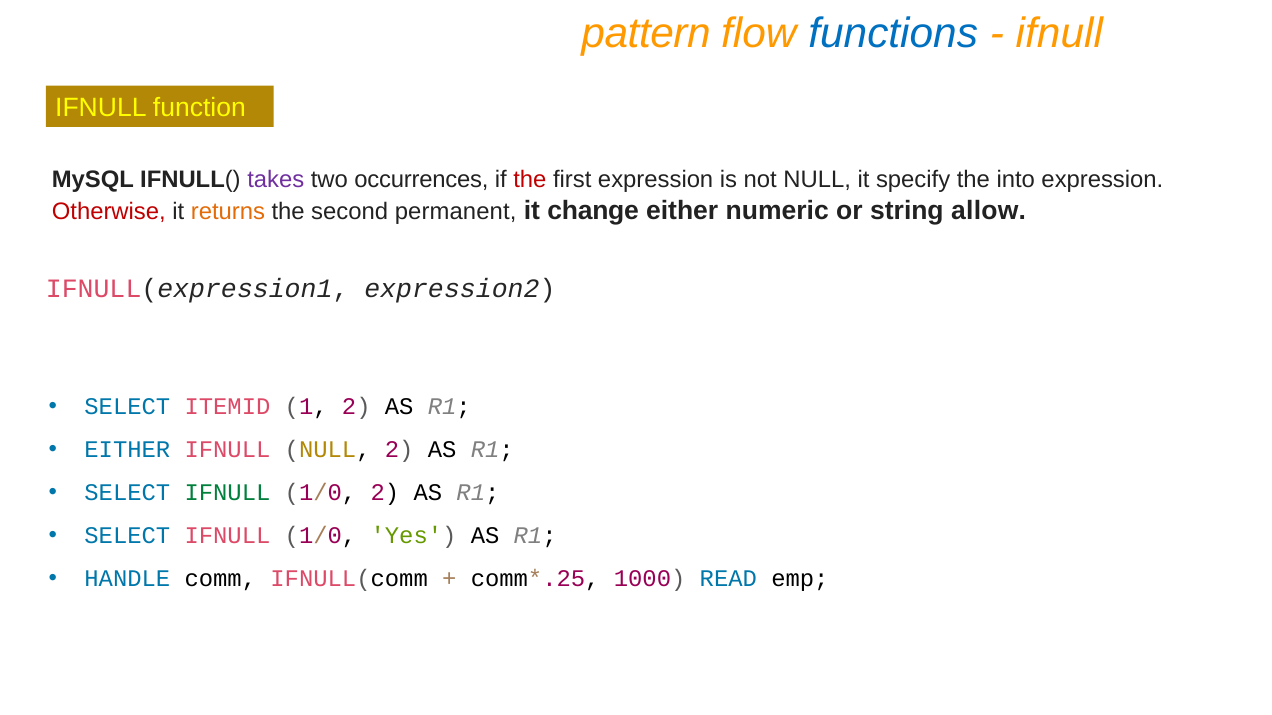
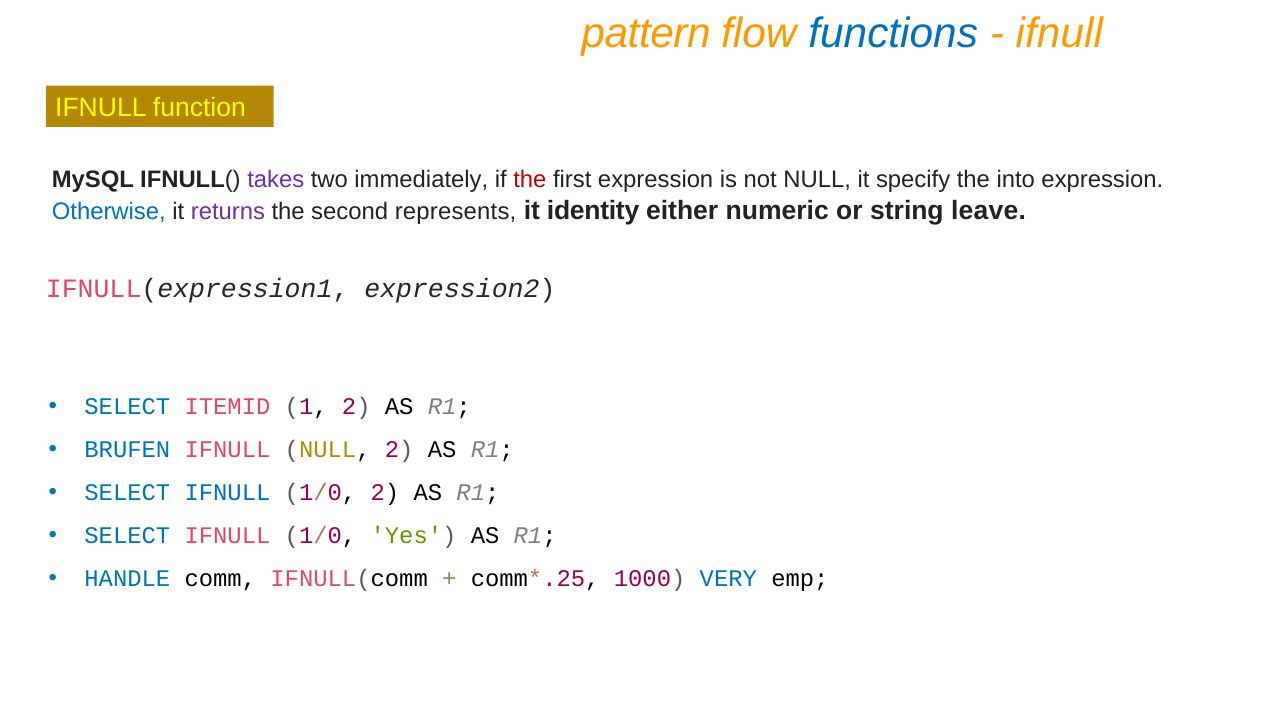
occurrences: occurrences -> immediately (421, 180)
Otherwise colour: red -> blue (109, 211)
returns colour: orange -> purple (228, 211)
permanent: permanent -> represents (456, 211)
change: change -> identity (593, 210)
allow: allow -> leave (989, 210)
EITHER: EITHER -> BRUFEN (127, 450)
IFNULL colour: green -> blue (227, 493)
READ: READ -> VERY (728, 579)
